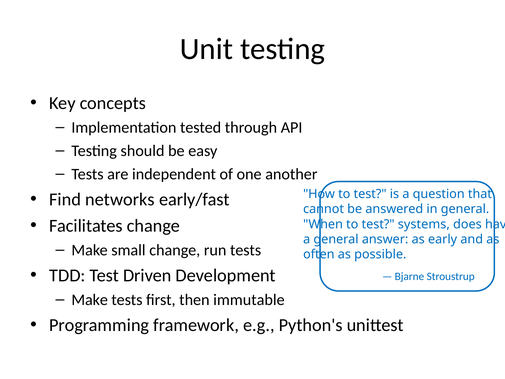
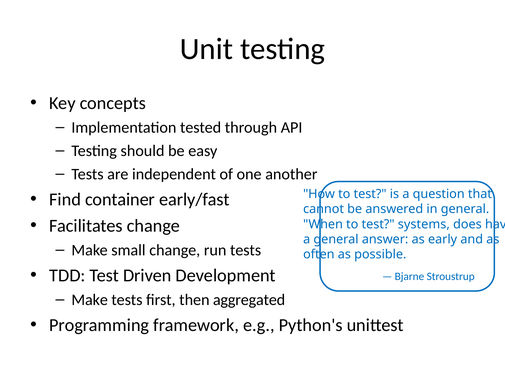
networks: networks -> container (120, 199)
immutable: immutable -> aggregated (249, 300)
